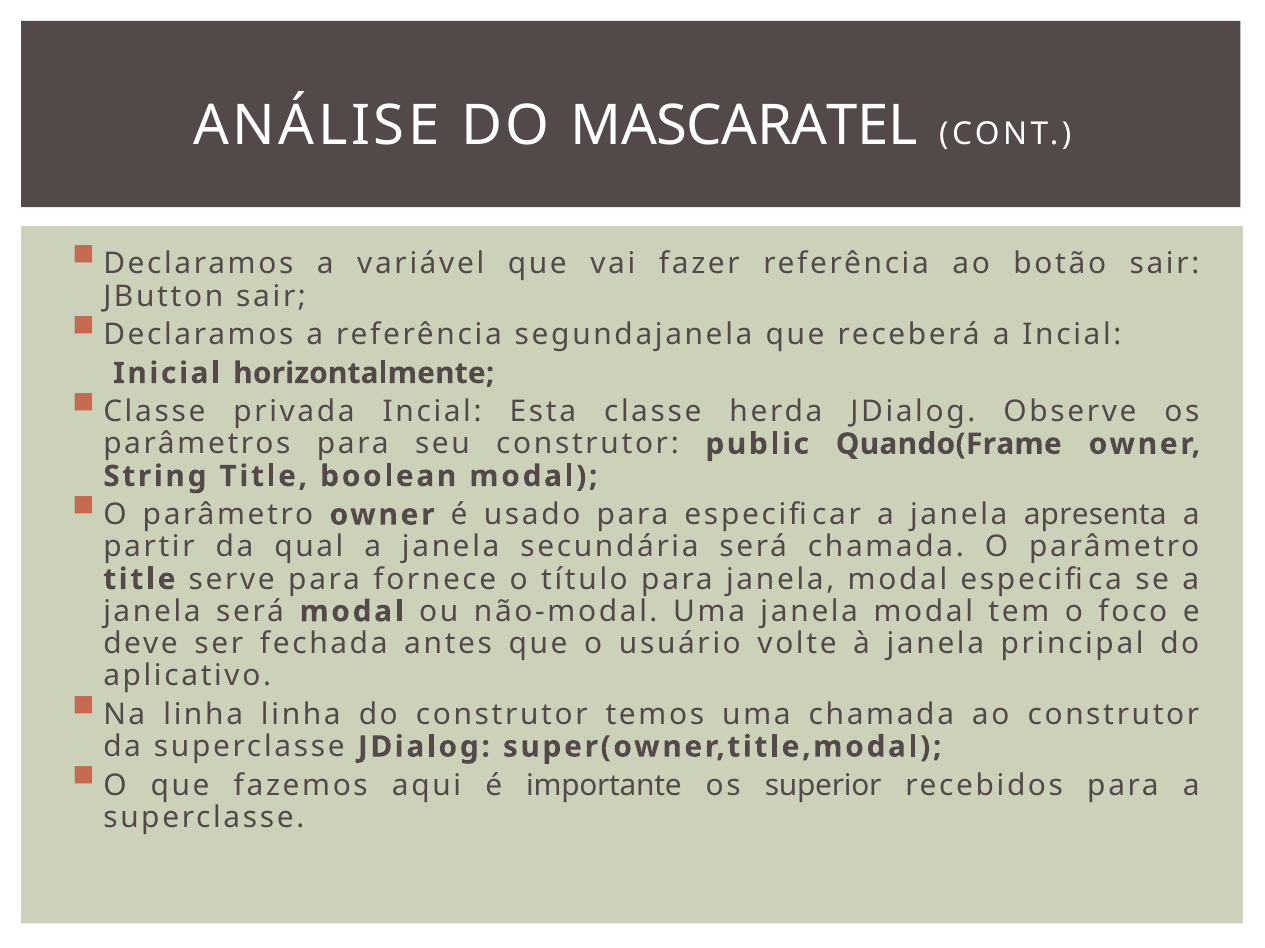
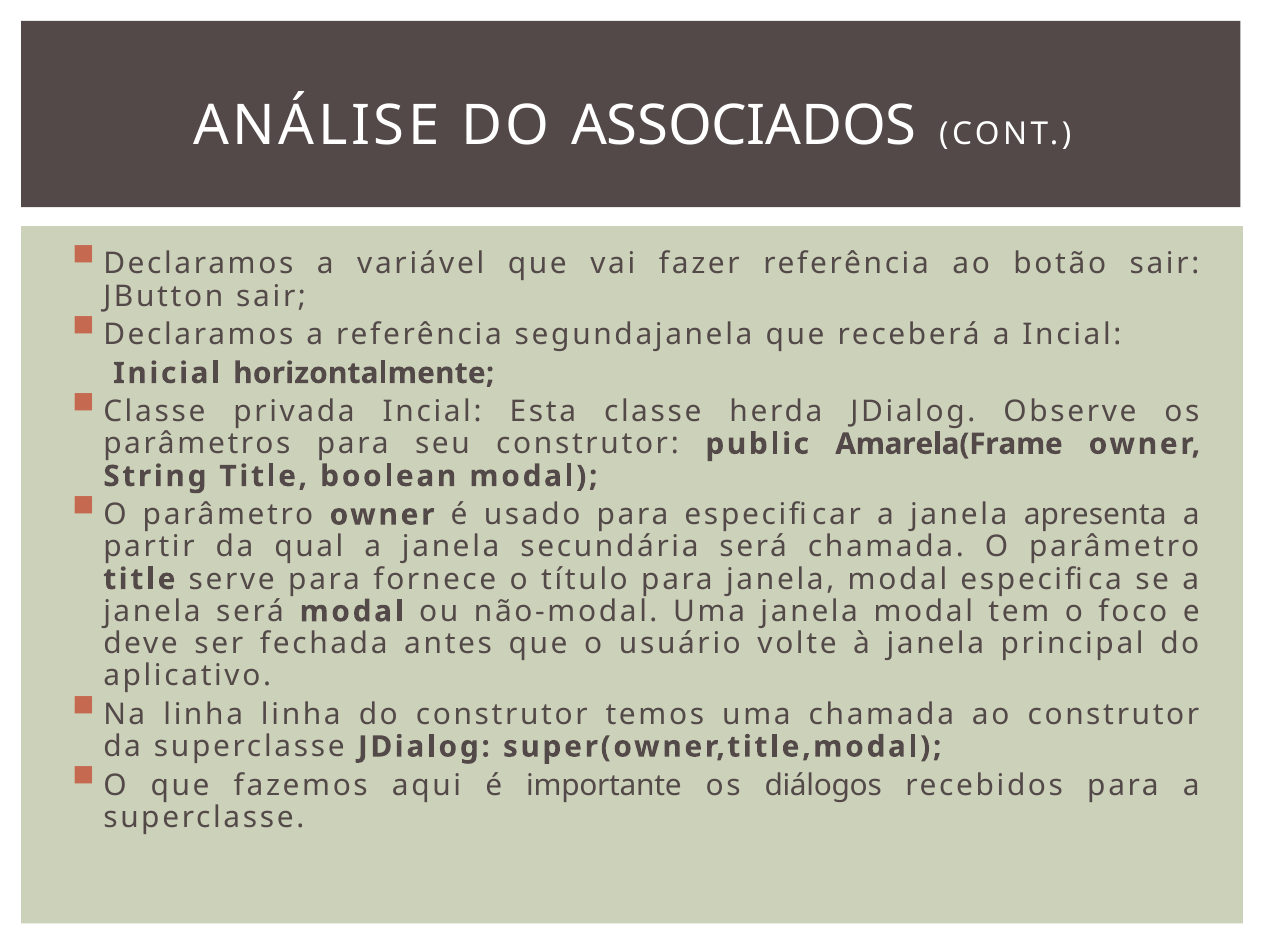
MASCARATEL: MASCARATEL -> ASSOCIADOS (744, 126)
Quando(Frame: Quando(Frame -> Amarela(Frame (949, 444)
superior: superior -> diálogos (823, 786)
